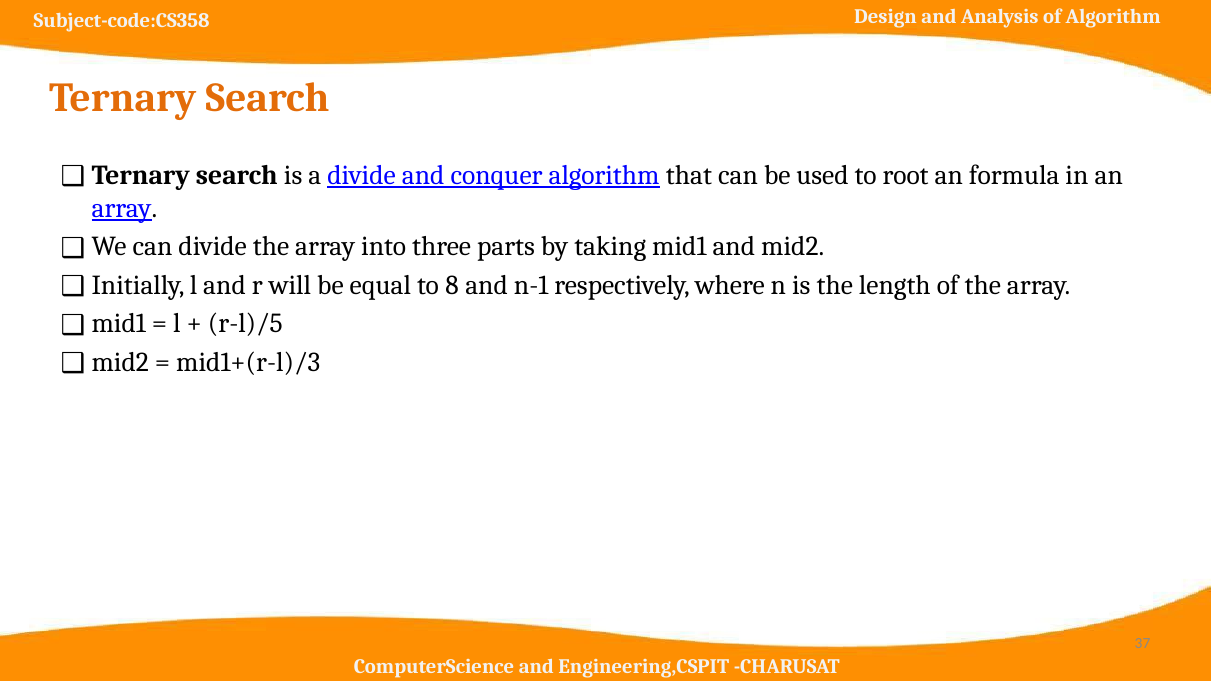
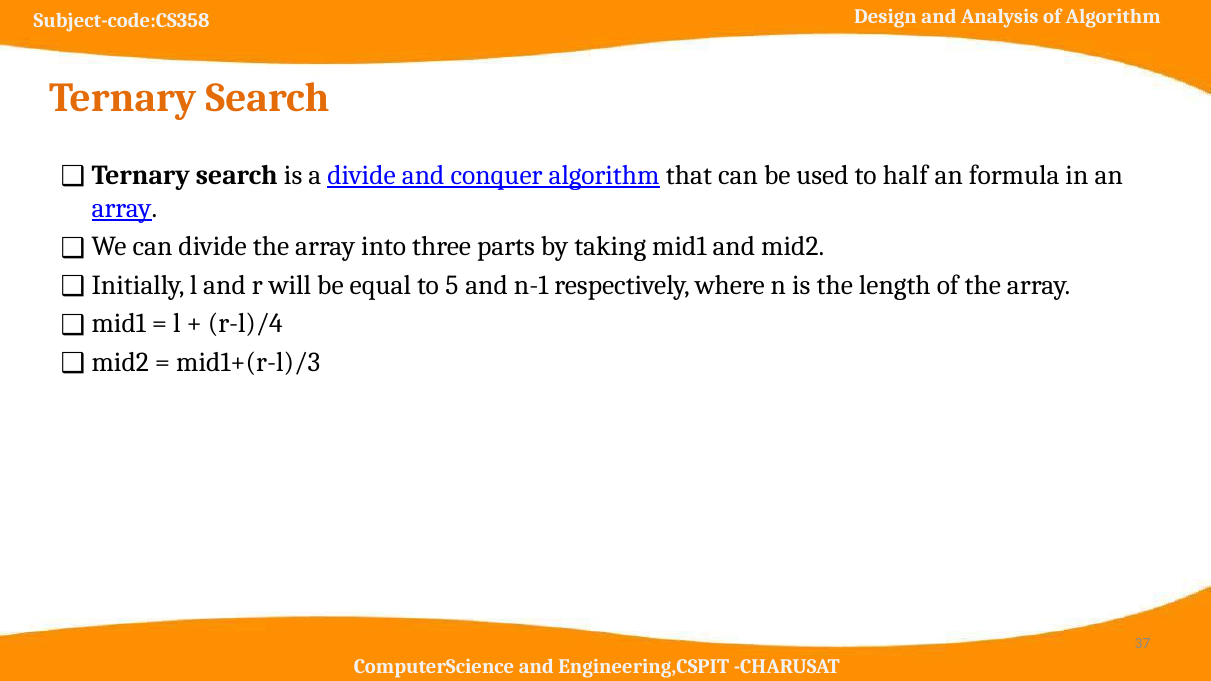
root: root -> half (905, 175)
8: 8 -> 5 (452, 285)
r-l)/5: r-l)/5 -> r-l)/4 (245, 324)
